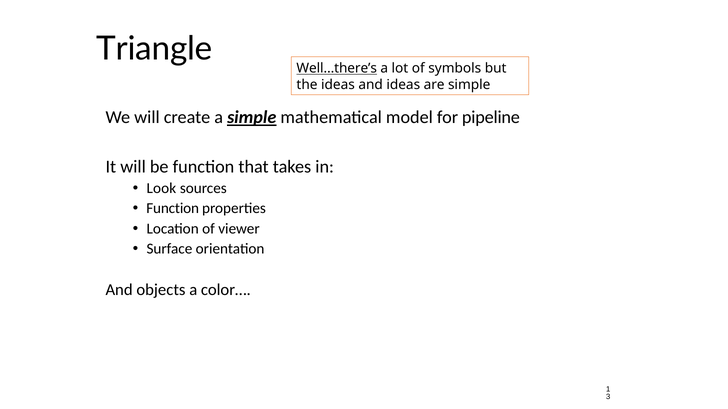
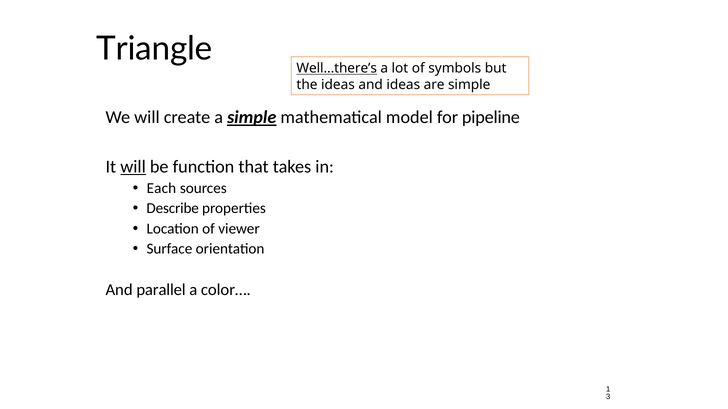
will underline: none -> present (133, 167)
Look: Look -> Each (161, 189)
Function: Function -> Describe (173, 209)
objects: objects -> parallel (161, 290)
